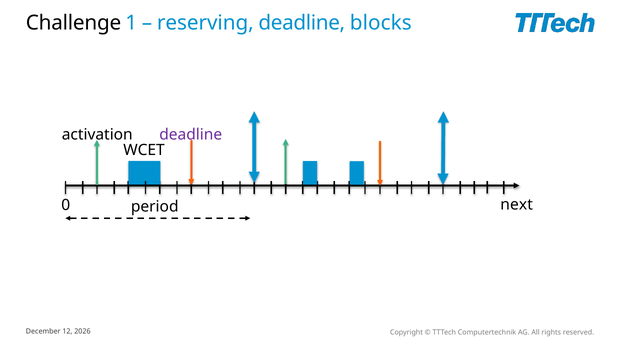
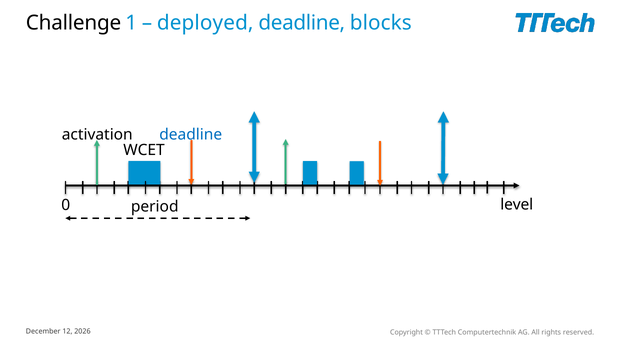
reserving: reserving -> deployed (205, 23)
deadline colour: purple -> blue (191, 135)
next: next -> level (517, 205)
